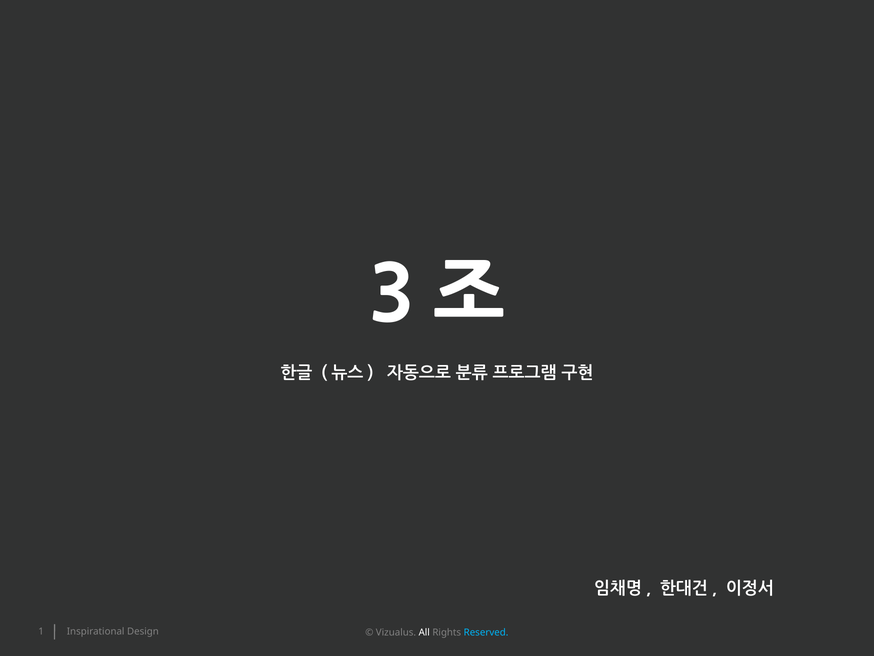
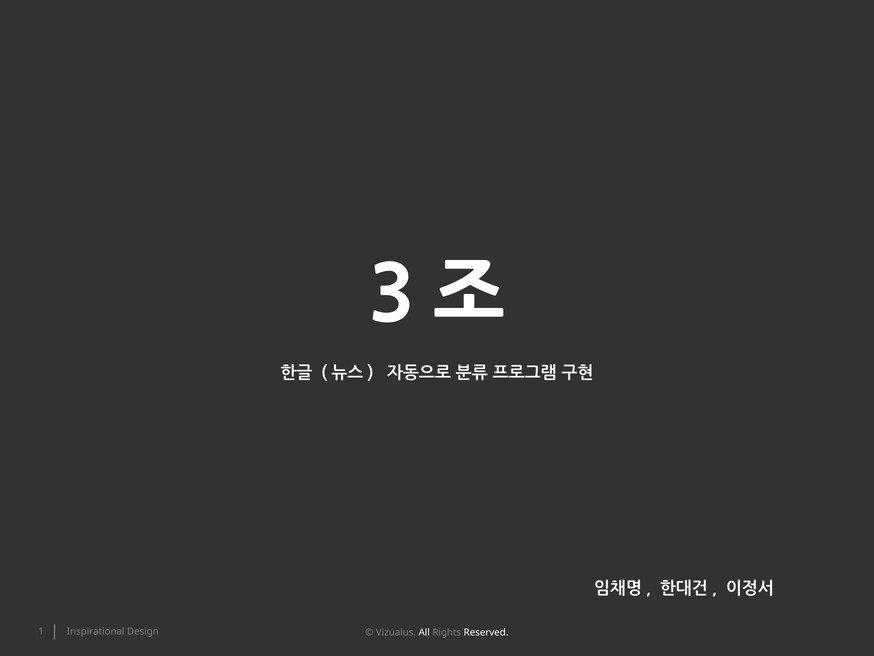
Reserved colour: light blue -> white (486, 632)
